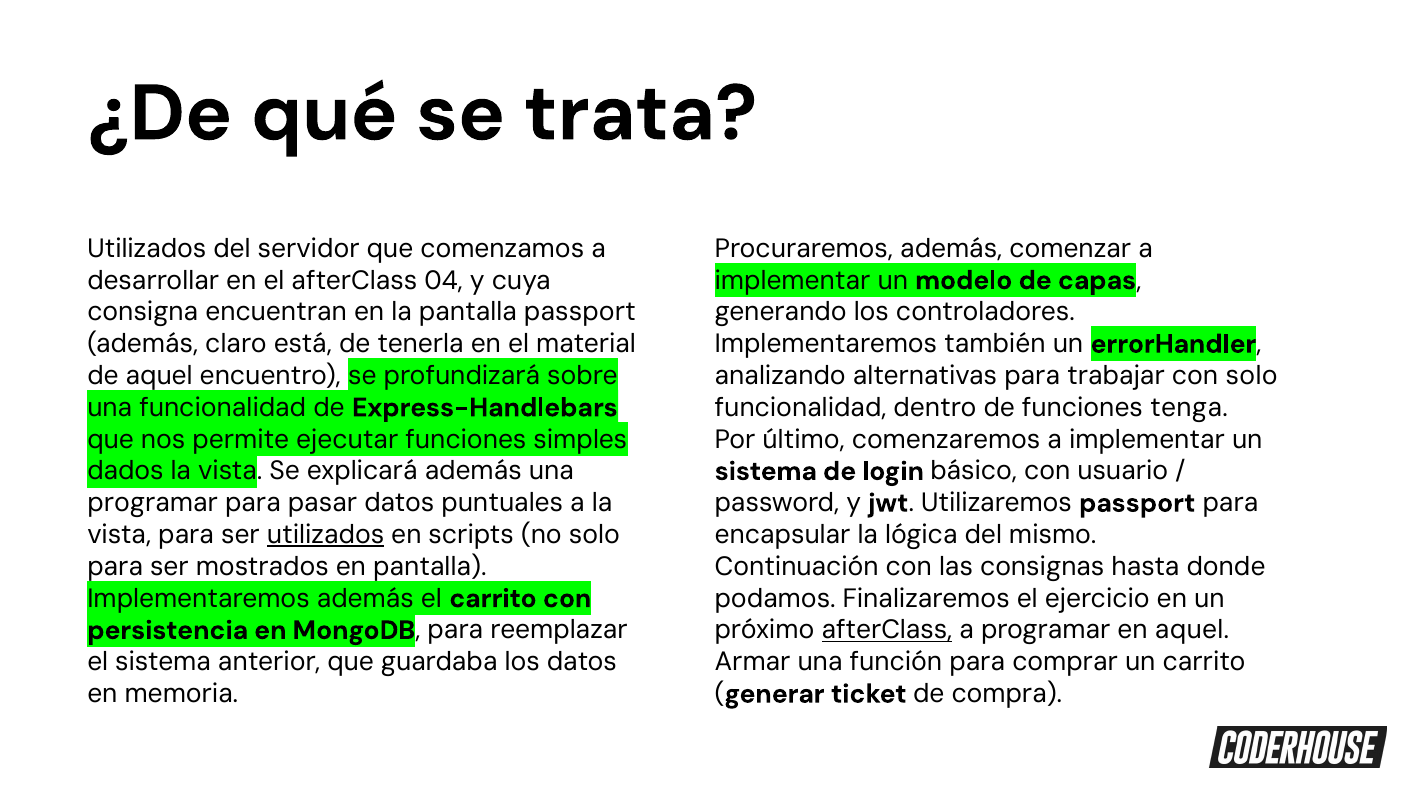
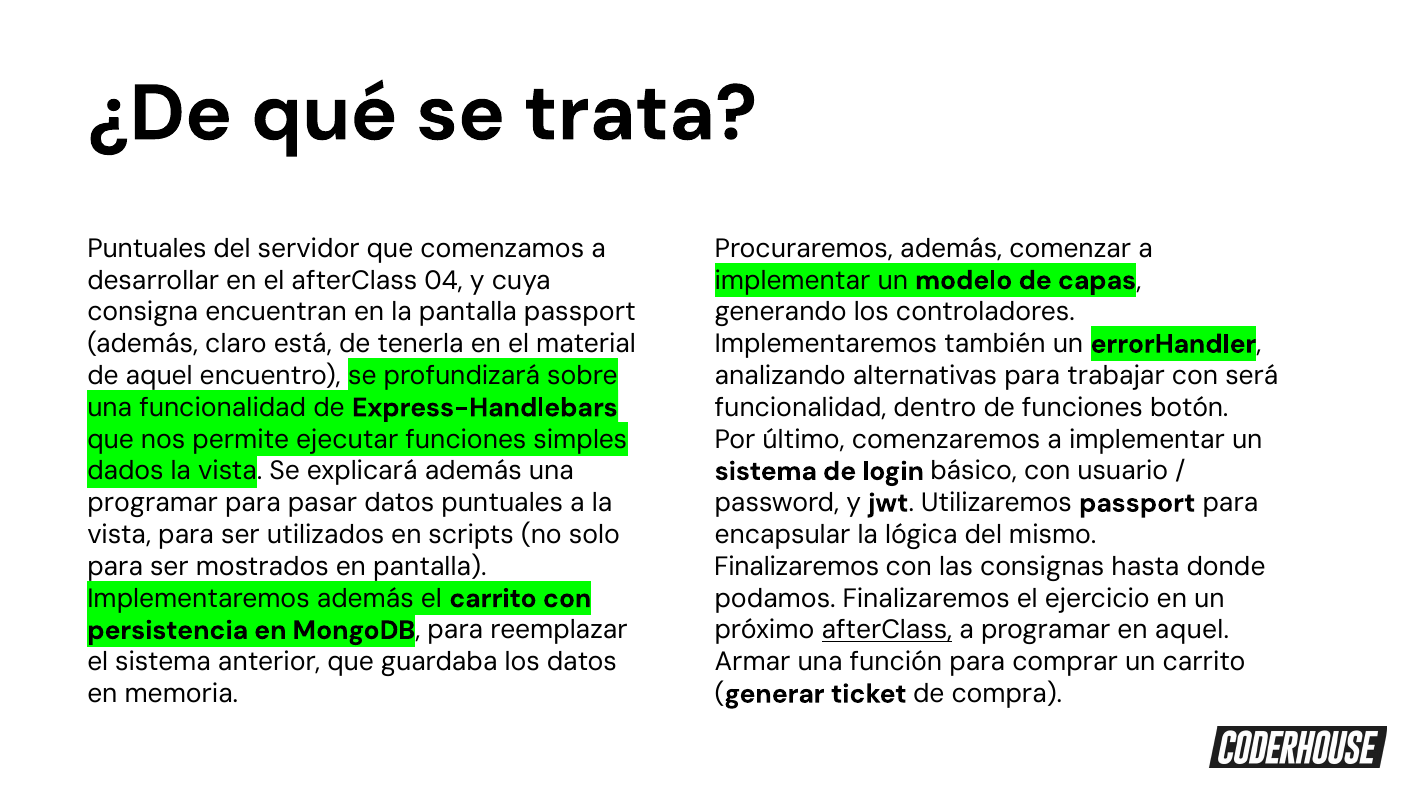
Utilizados: Utilizados -> Puntuales (147, 248)
con solo: solo -> será (1252, 376)
tenga: tenga -> botón (1189, 408)
utilizados underline: present -> none (326, 535)
Continuación: Continuación -> Finalizaremos (797, 567)
